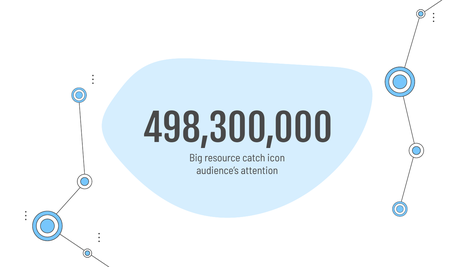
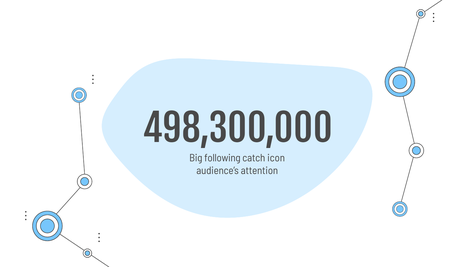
resource: resource -> following (222, 158)
